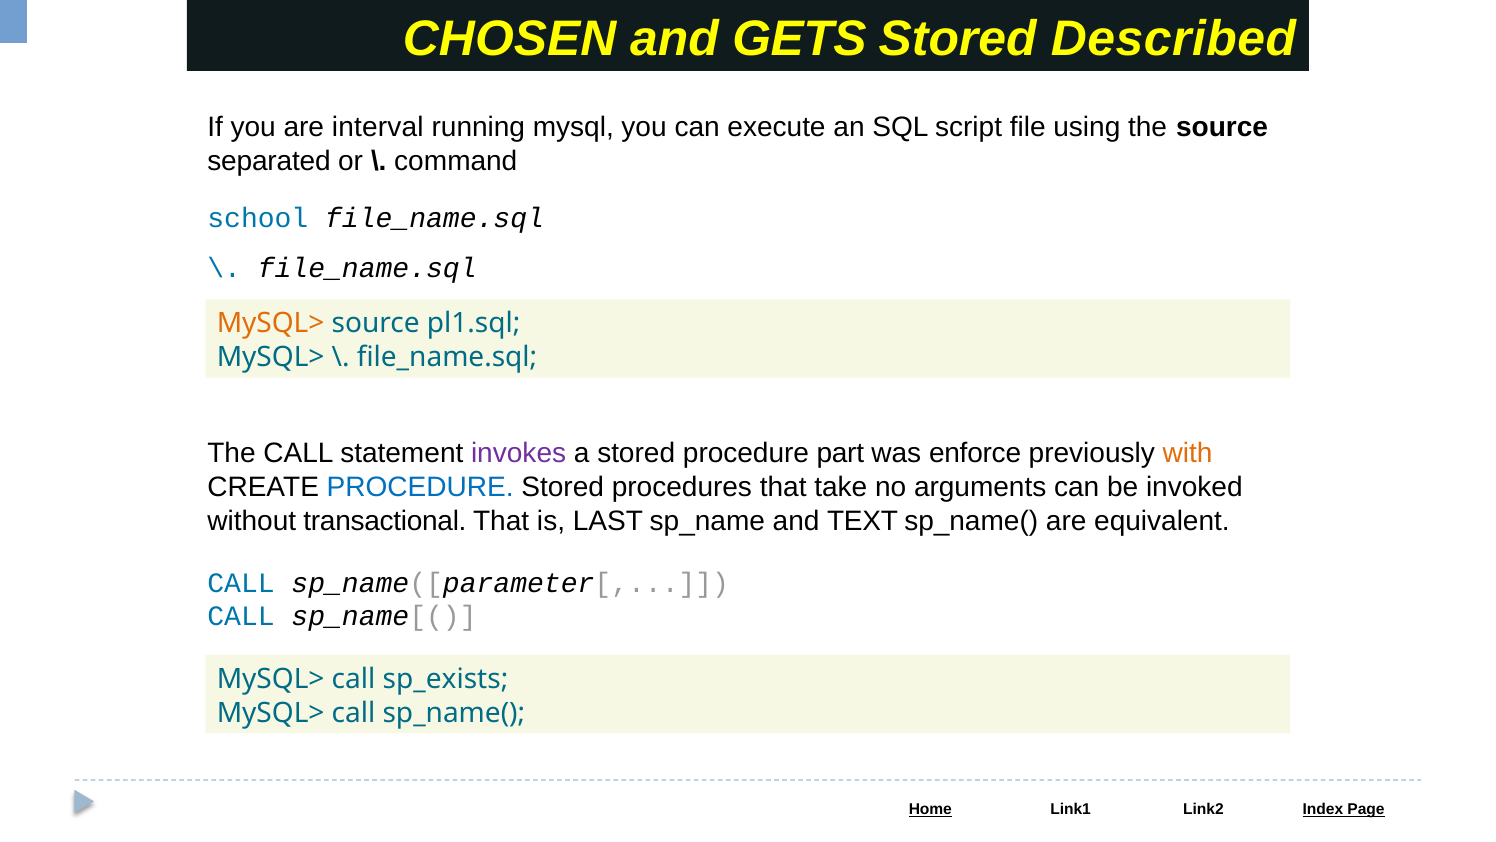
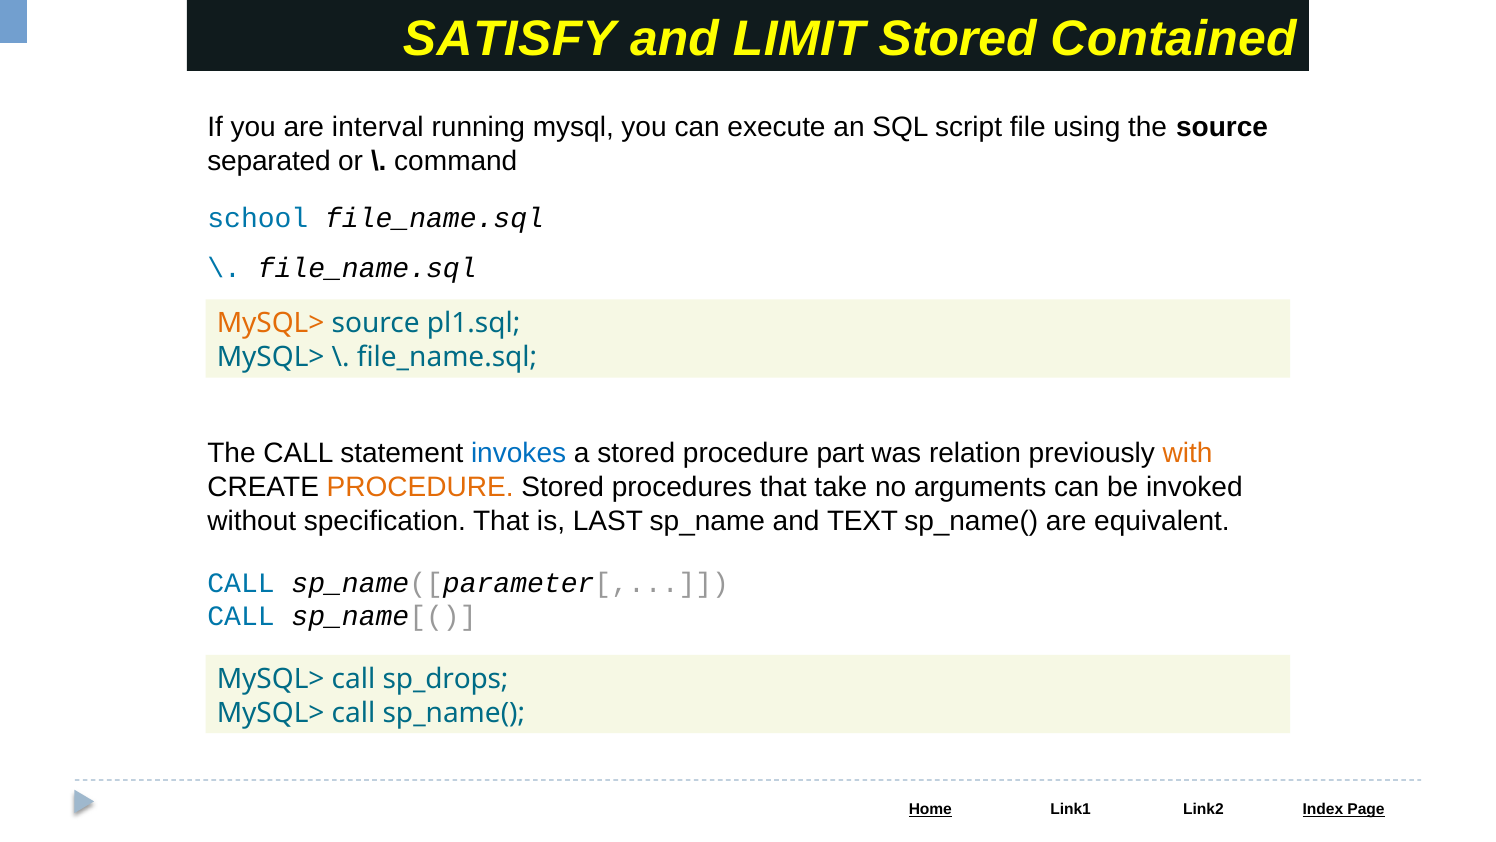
CHOSEN: CHOSEN -> SATISFY (509, 39)
GETS: GETS -> LIMIT (799, 39)
Described: Described -> Contained (1174, 39)
invokes colour: purple -> blue (519, 453)
enforce: enforce -> relation (975, 453)
PROCEDURE colour: blue -> orange (420, 487)
transactional: transactional -> specification (385, 521)
sp_exists: sp_exists -> sp_drops (446, 679)
